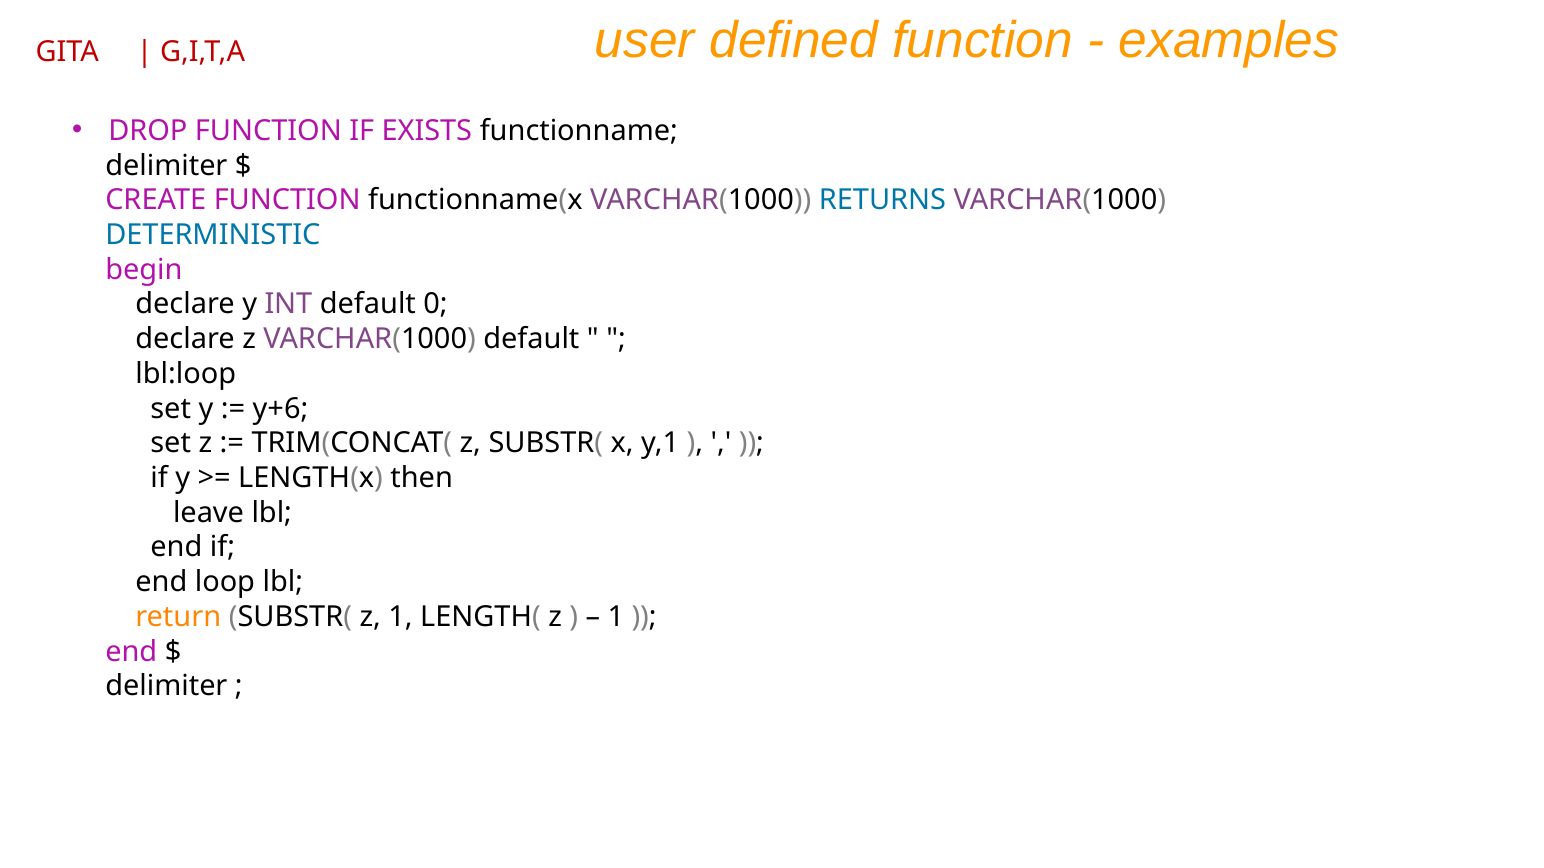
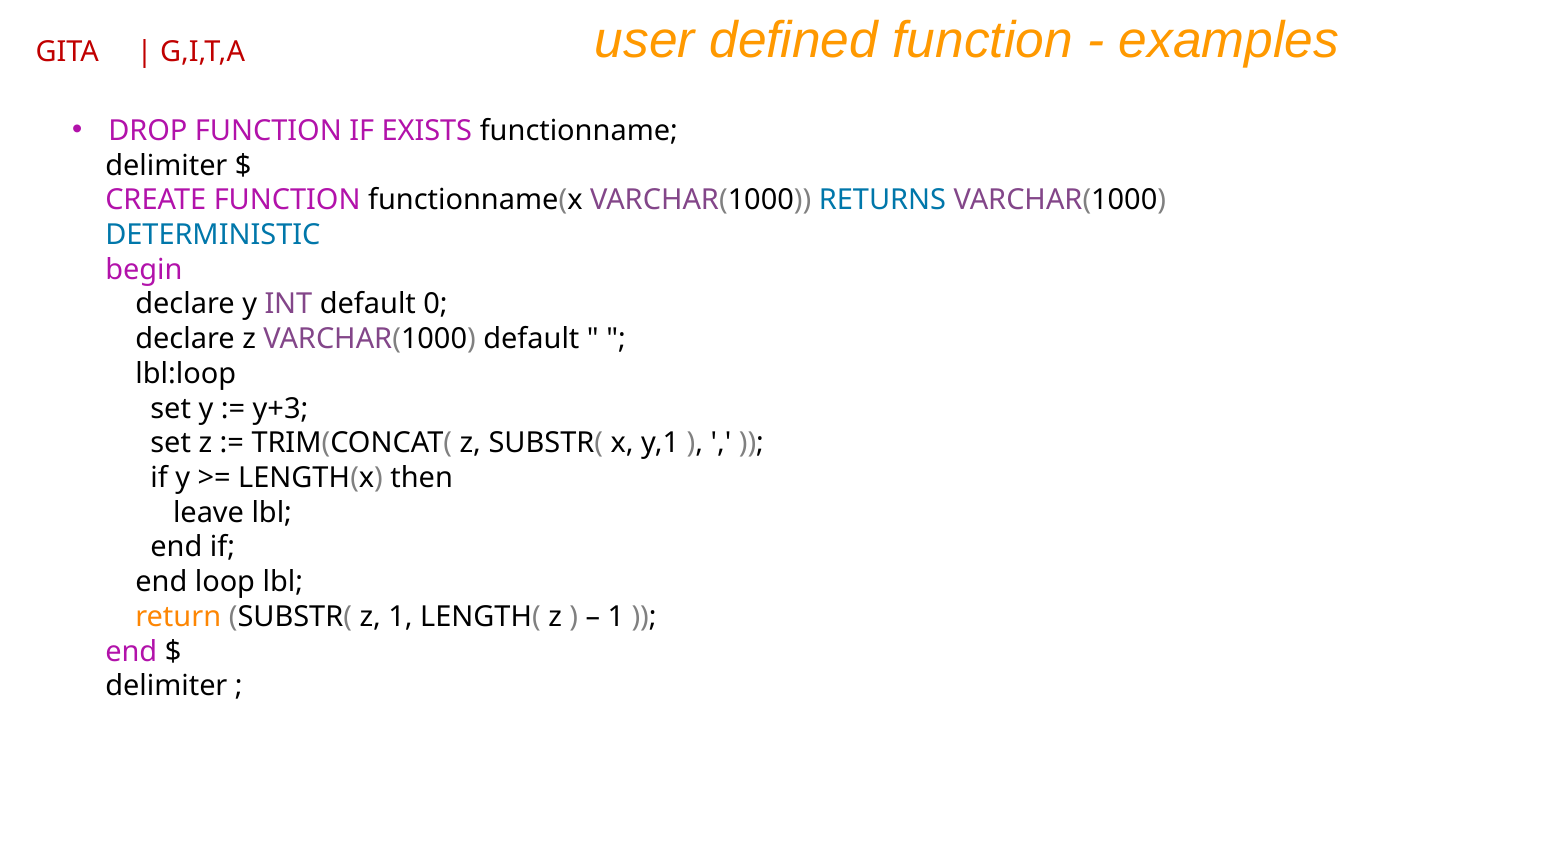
y+6: y+6 -> y+3 (281, 409)
